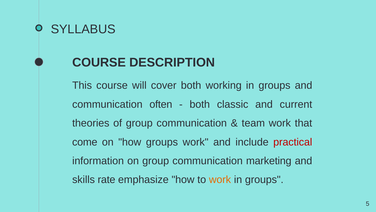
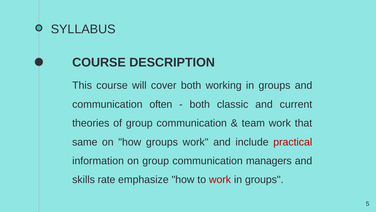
come: come -> same (85, 142)
marketing: marketing -> managers (269, 161)
work colour: orange -> red (220, 179)
